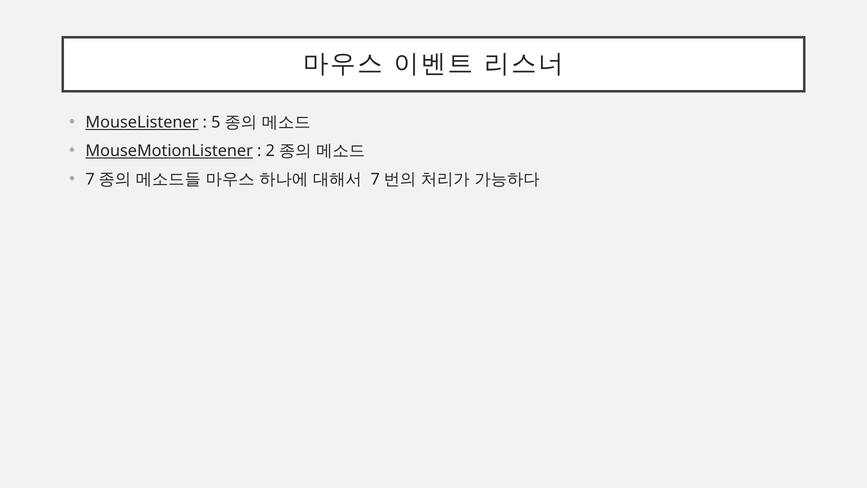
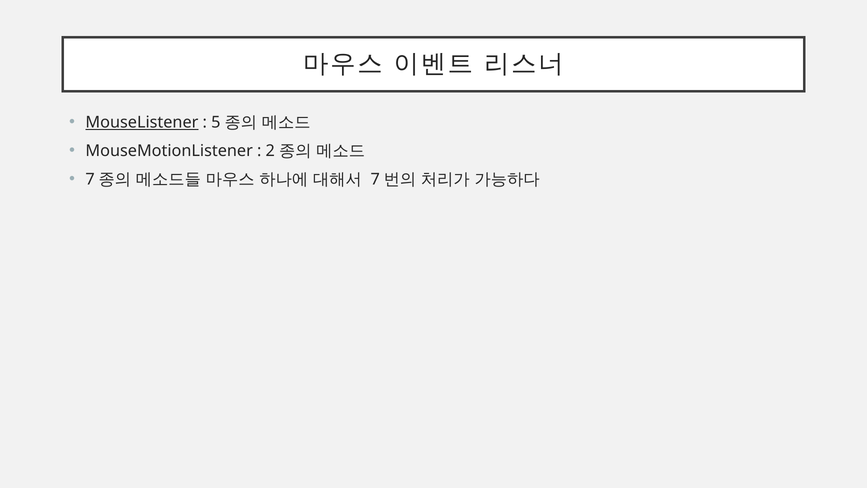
MouseMotionListener underline: present -> none (169, 151)
